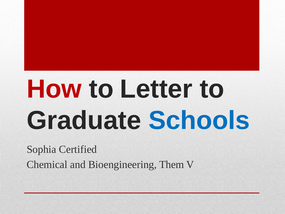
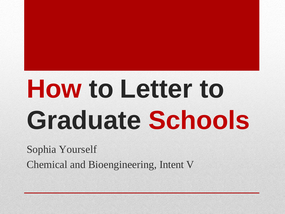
Schools colour: blue -> red (199, 120)
Certified: Certified -> Yourself (78, 149)
Them: Them -> Intent (172, 164)
